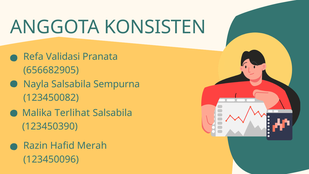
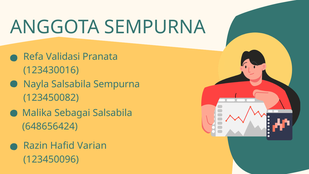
ANGGOTA KONSISTEN: KONSISTEN -> SEMPURNA (155, 27)
656682905: 656682905 -> 123430016 (51, 70)
Terlihat: Terlihat -> Sebagai (72, 113)
123450390: 123450390 -> 648656424 (50, 126)
Merah: Merah -> Varian (92, 146)
